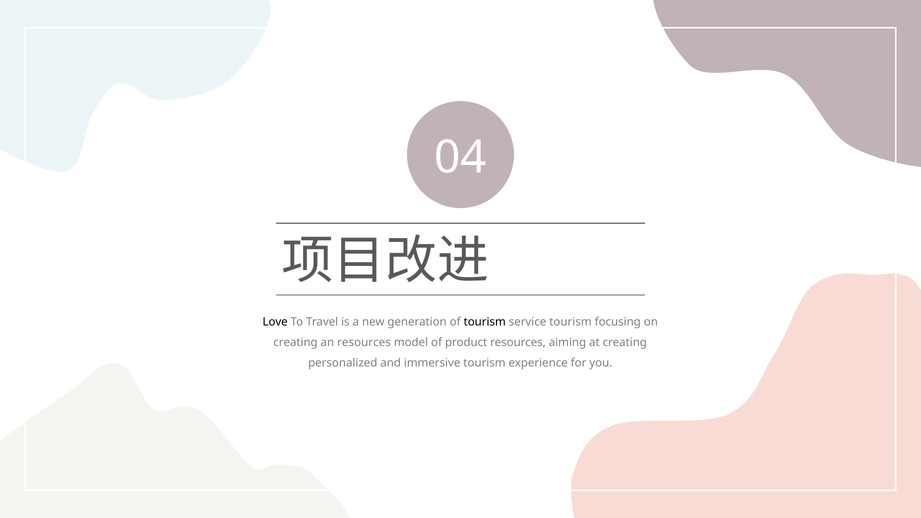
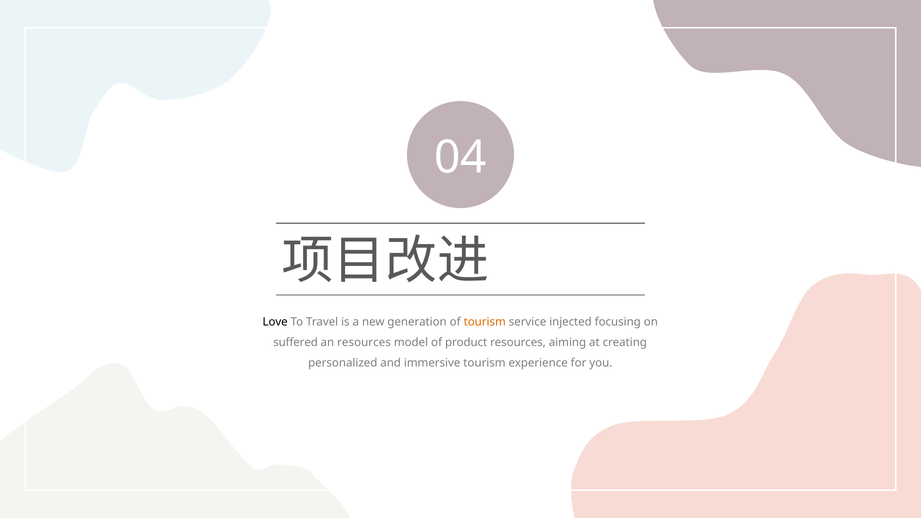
tourism colour: black -> orange (485, 322)
service tourism: tourism -> injected (571, 322)
creating: creating -> suffered (296, 342)
